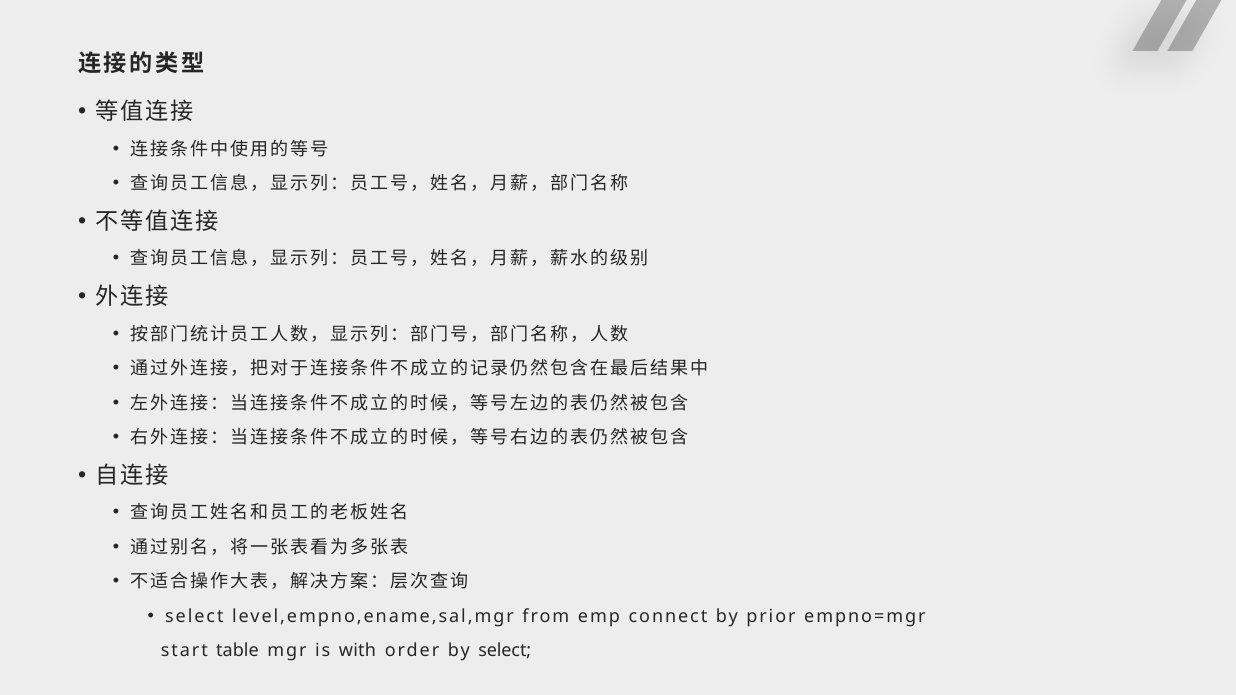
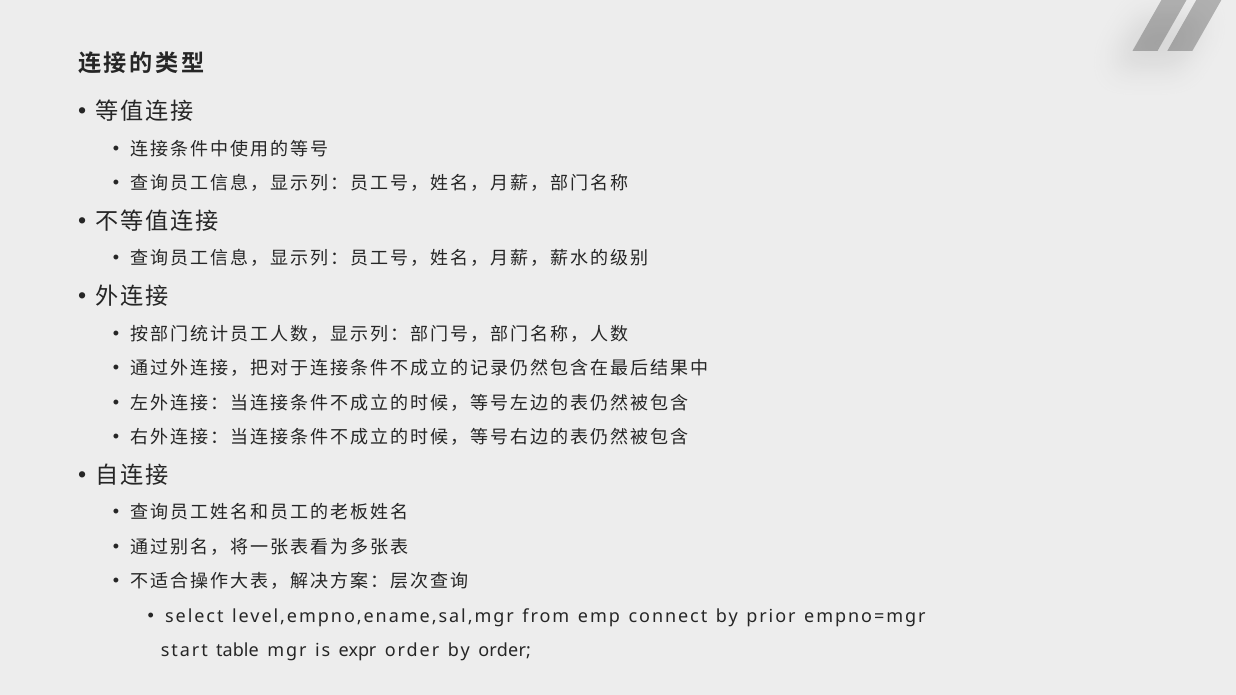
with: with -> expr (358, 651)
by select: select -> order (505, 651)
